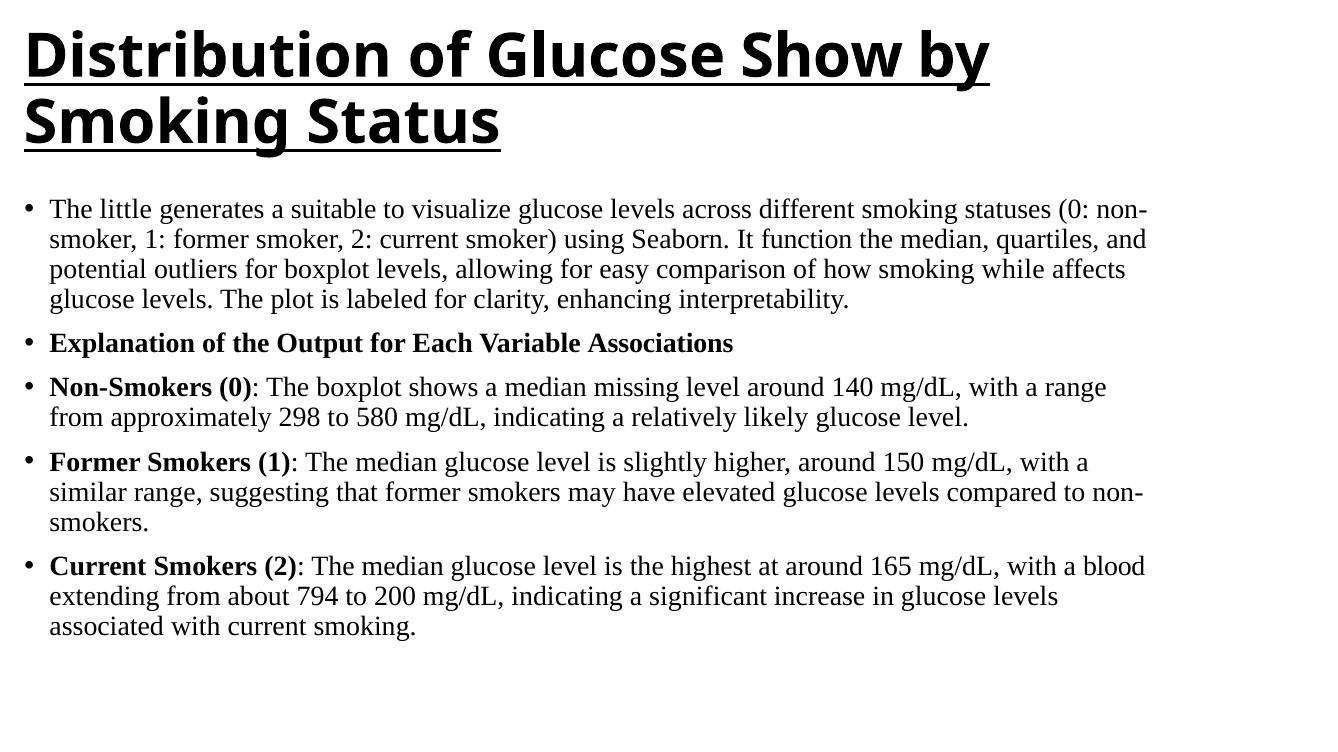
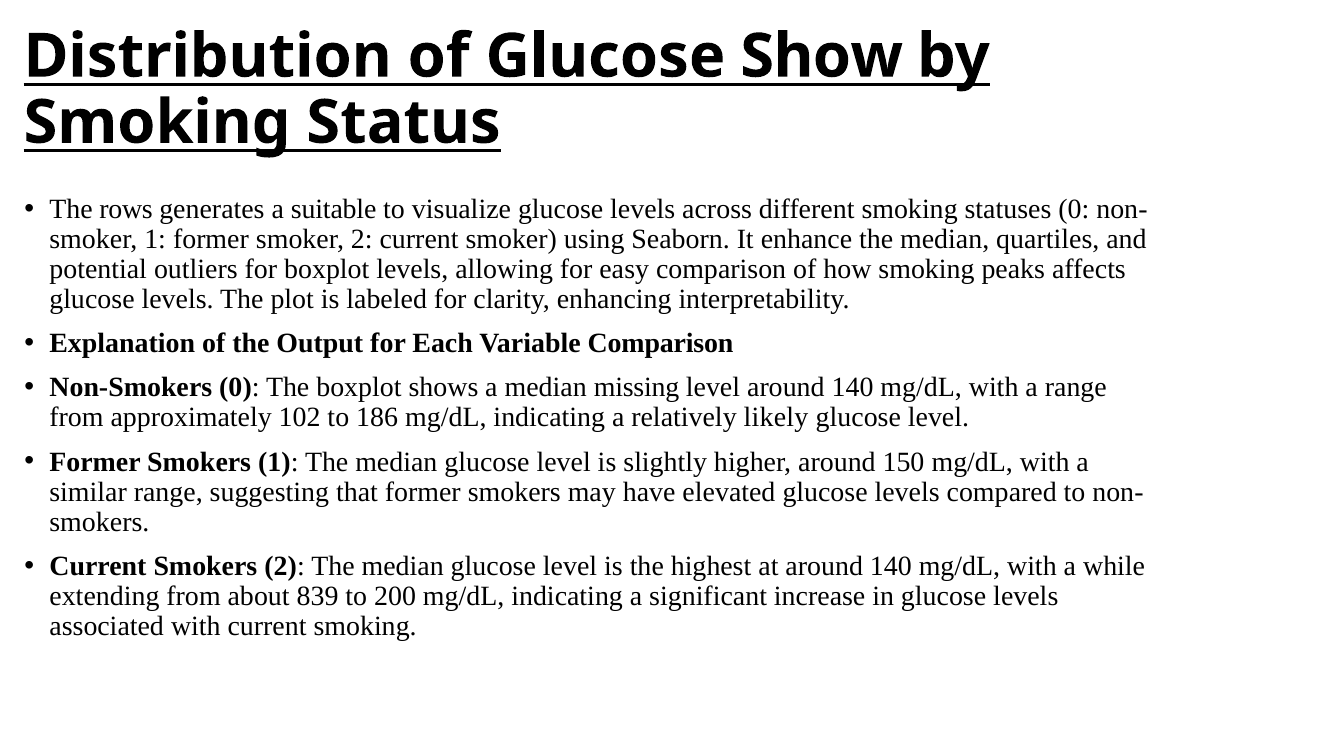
little: little -> rows (126, 209)
function: function -> enhance (807, 239)
while: while -> peaks (1013, 270)
Variable Associations: Associations -> Comparison (661, 344)
298: 298 -> 102 (300, 418)
580: 580 -> 186 (377, 418)
at around 165: 165 -> 140 (891, 567)
blood: blood -> while (1114, 567)
794: 794 -> 839 (318, 597)
